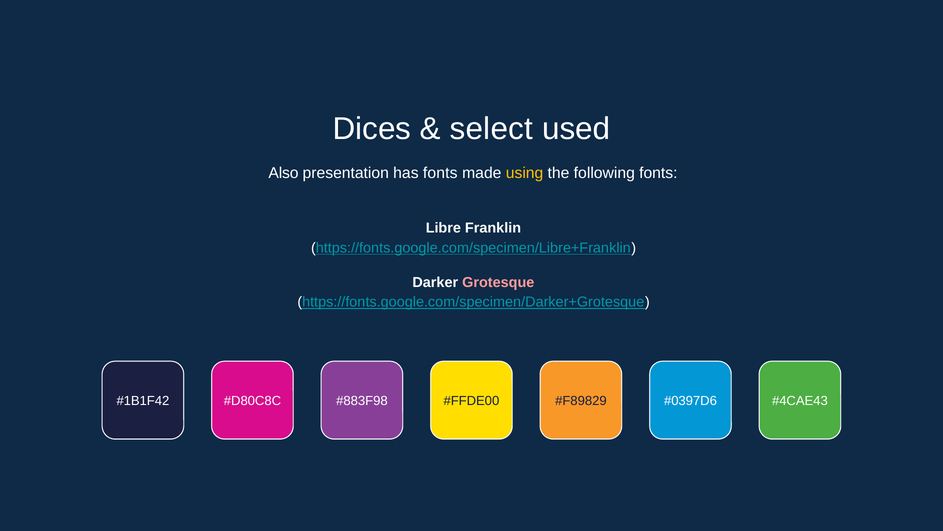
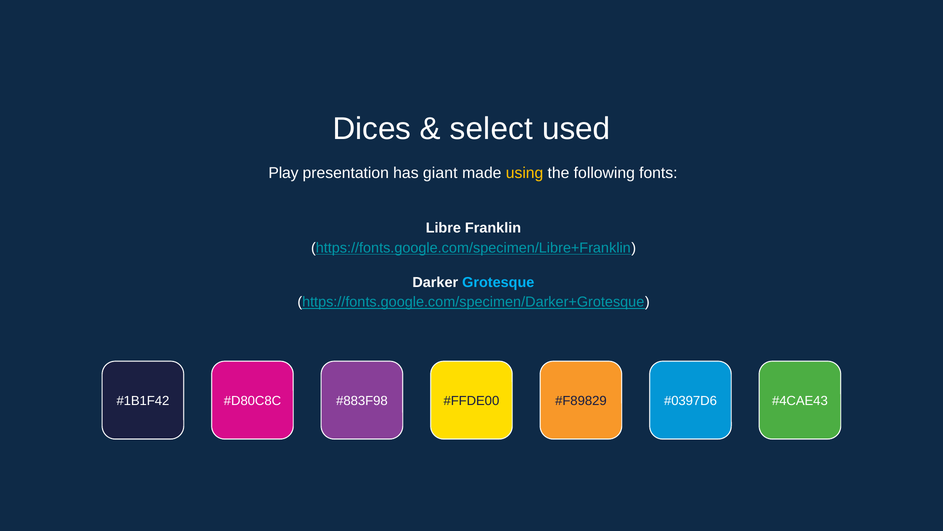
Also: Also -> Play (284, 173)
has fonts: fonts -> giant (440, 173)
Grotesque colour: pink -> light blue (498, 282)
